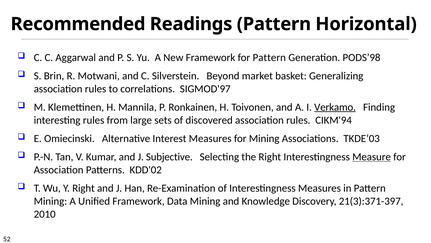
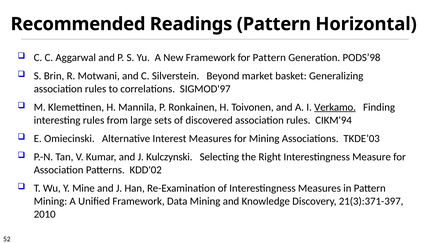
Subjective: Subjective -> Kulczynski (169, 156)
Measure underline: present -> none (372, 156)
Y Right: Right -> Mine (83, 188)
